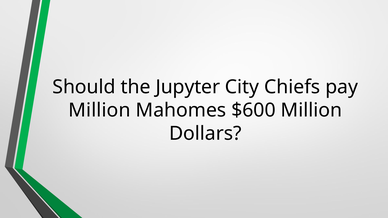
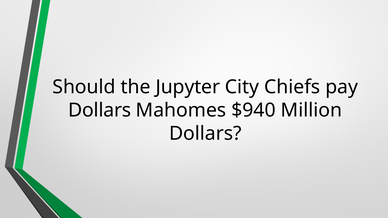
Million: Million -> Dollars (100, 110)
$600: $600 -> $940 (253, 110)
